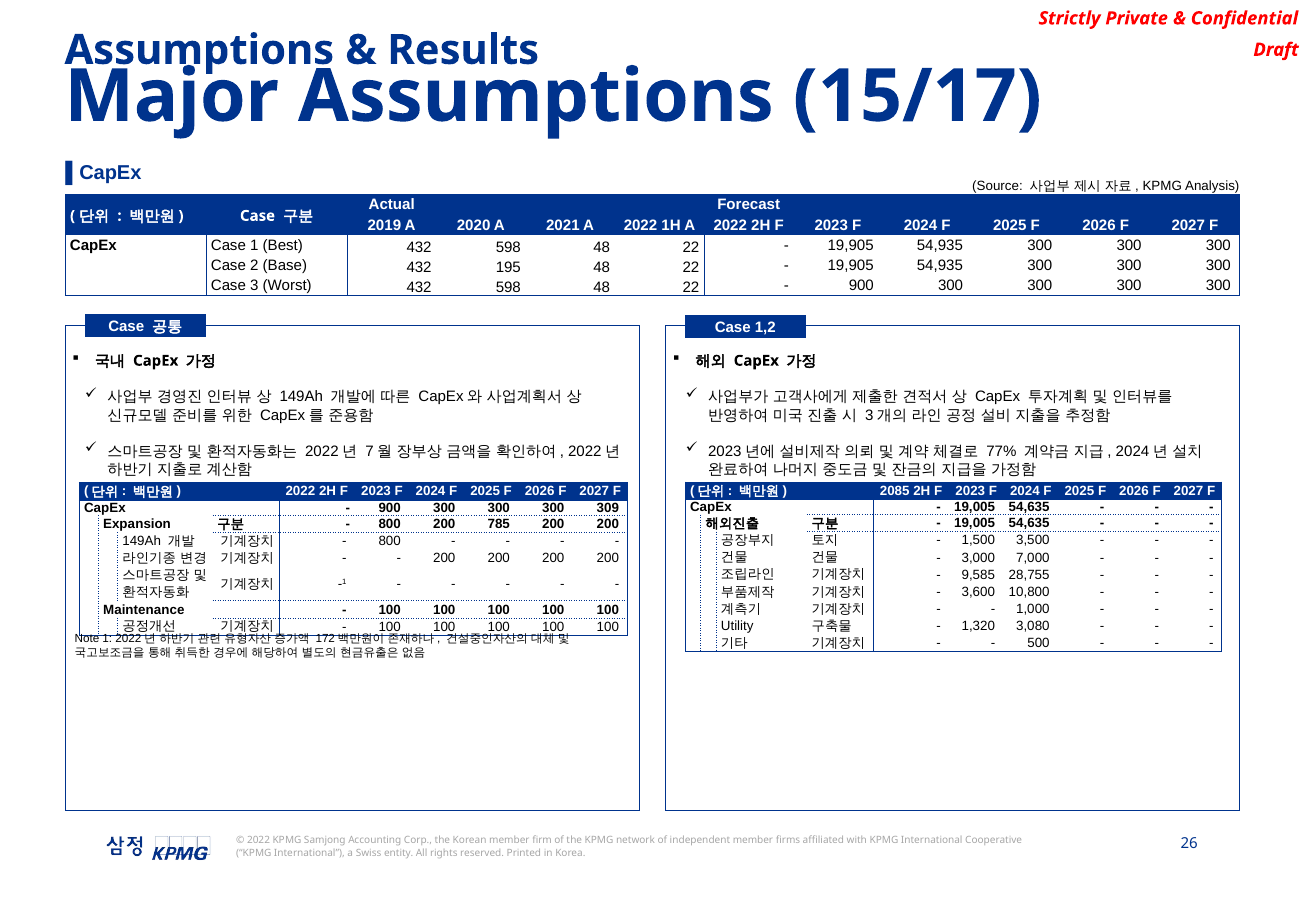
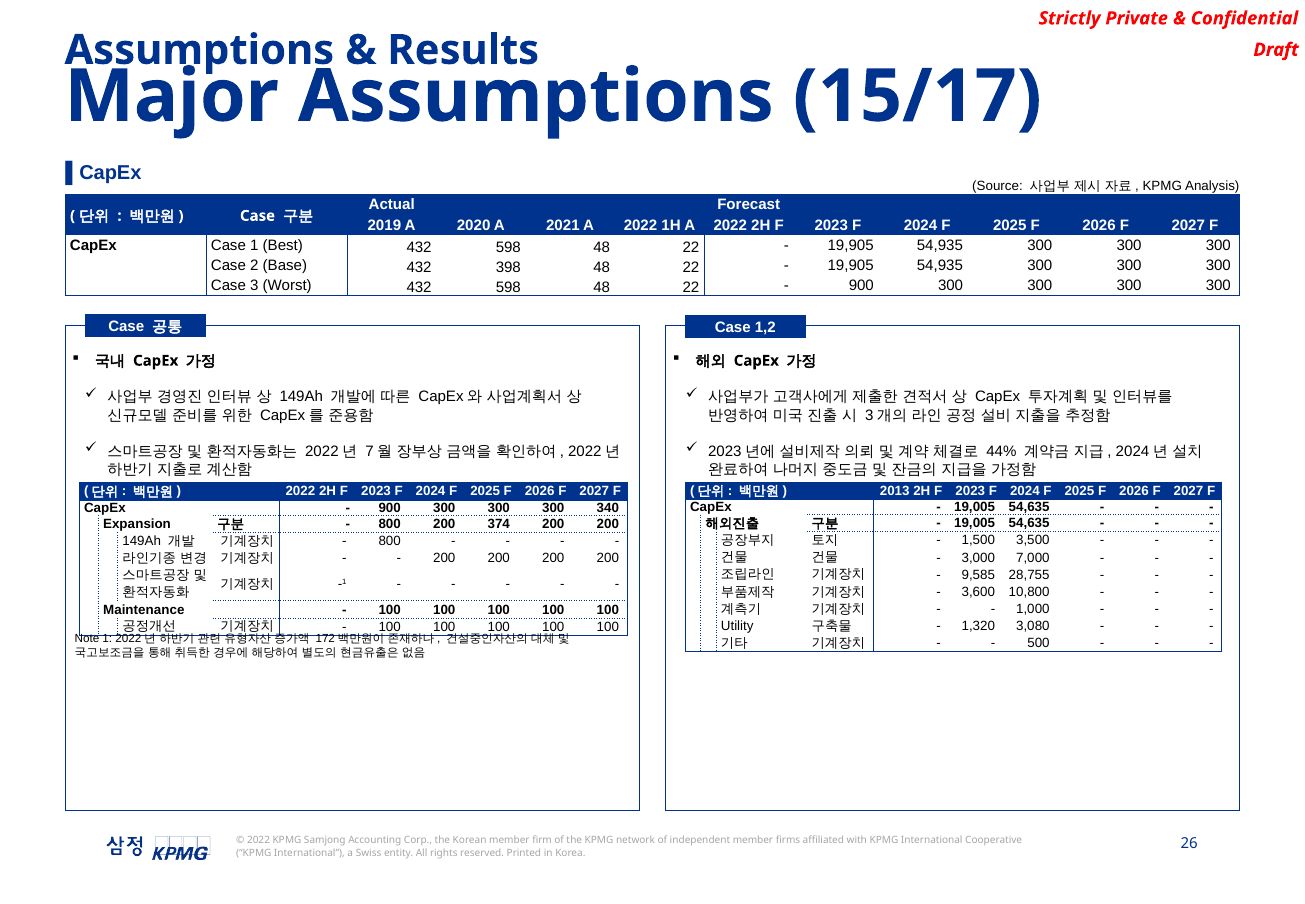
195: 195 -> 398 (508, 267)
77%: 77% -> 44% (1001, 451)
2085: 2085 -> 2013 (895, 491)
309: 309 -> 340 (608, 507)
785: 785 -> 374 (499, 524)
